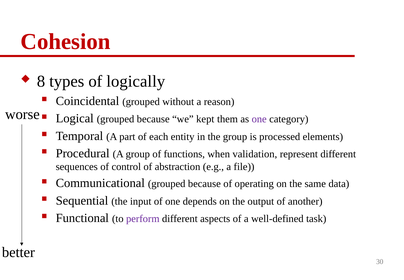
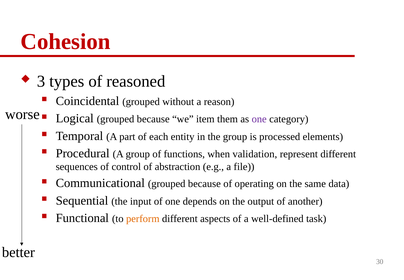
8: 8 -> 3 (41, 81)
logically: logically -> reasoned (136, 81)
kept: kept -> item (205, 119)
perform colour: purple -> orange (143, 219)
